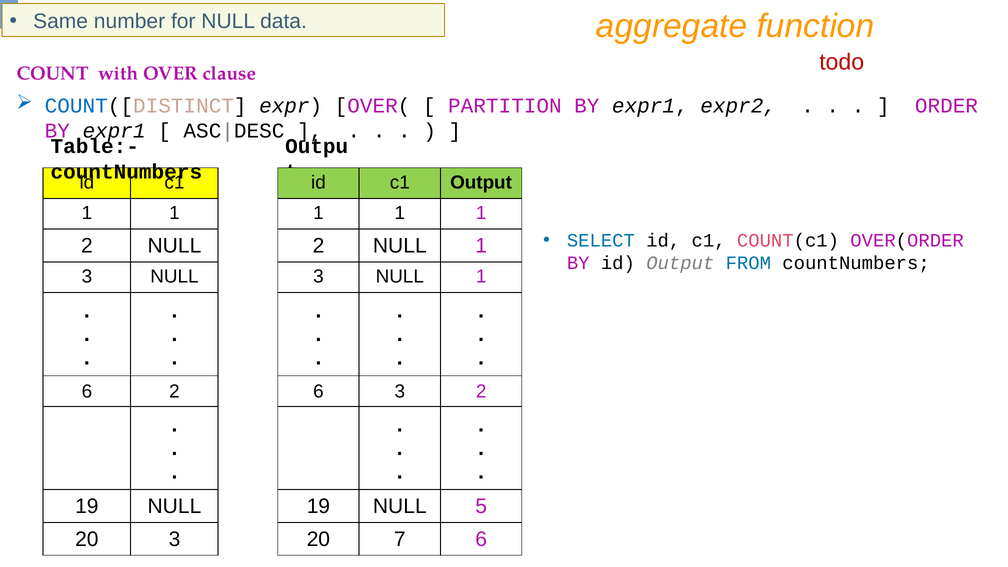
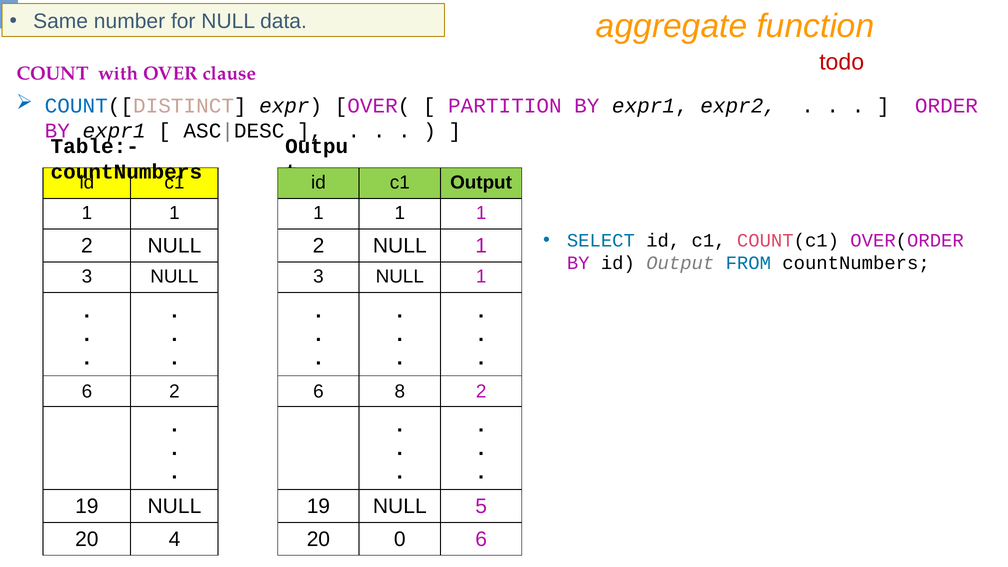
6 3: 3 -> 8 (400, 391)
20 3: 3 -> 4 (174, 539)
7: 7 -> 0 (400, 539)
